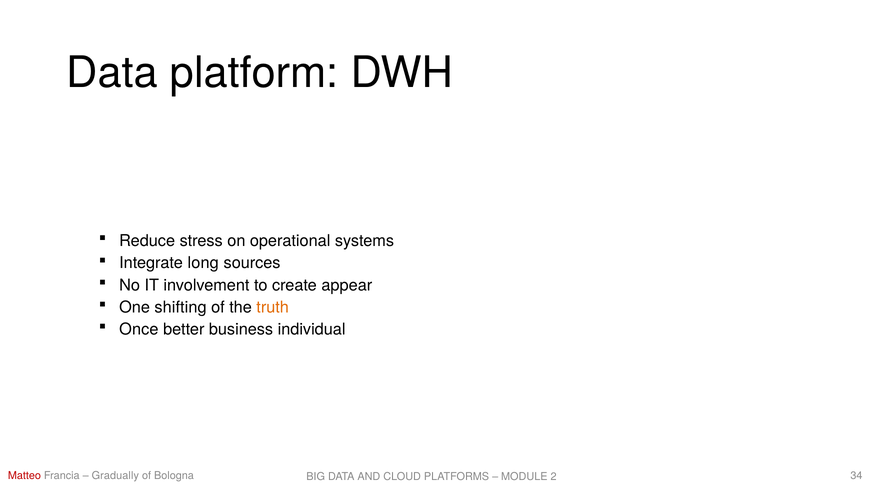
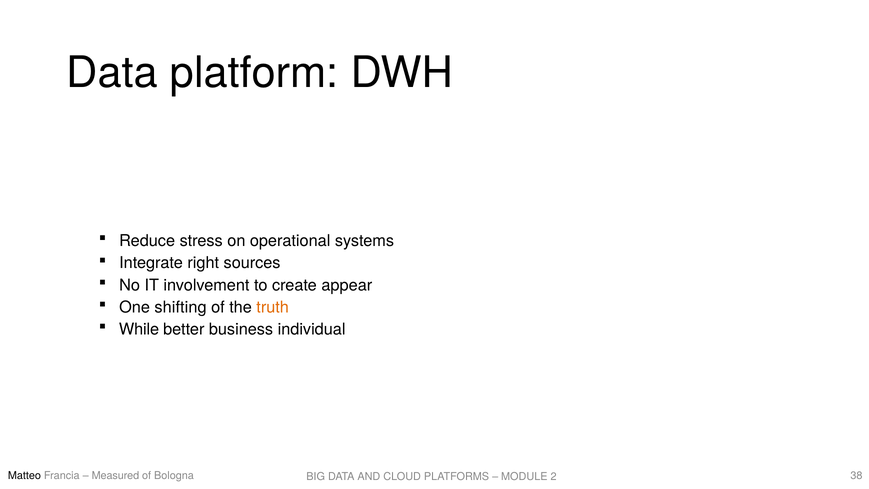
long: long -> right (203, 263)
Once: Once -> While (139, 329)
Matteo colour: red -> black (24, 475)
Gradually: Gradually -> Measured (115, 475)
34: 34 -> 38 (856, 475)
